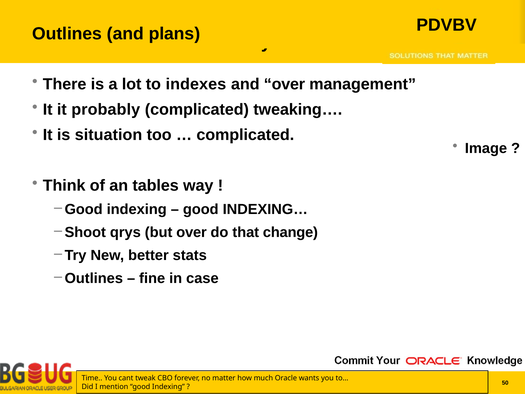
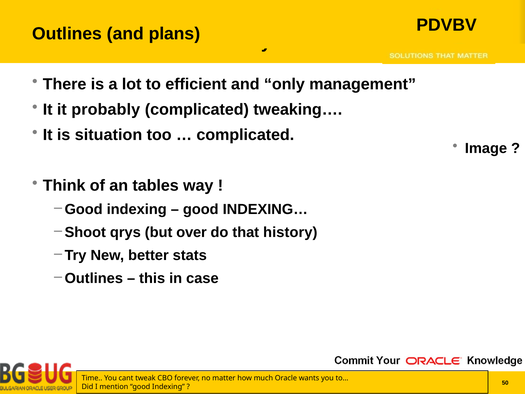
indexes: indexes -> efficient (196, 84)
and over: over -> only (284, 84)
change: change -> history (290, 232)
fine: fine -> this (152, 278)
